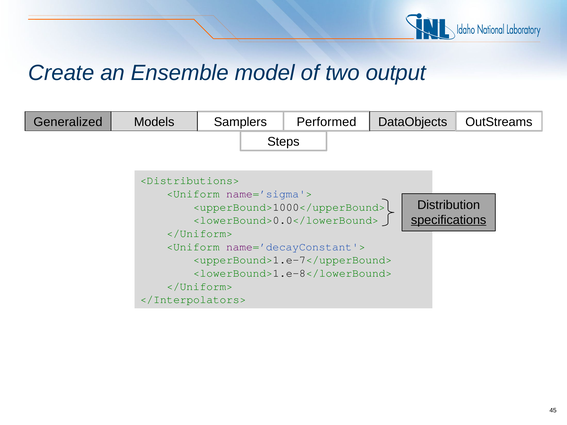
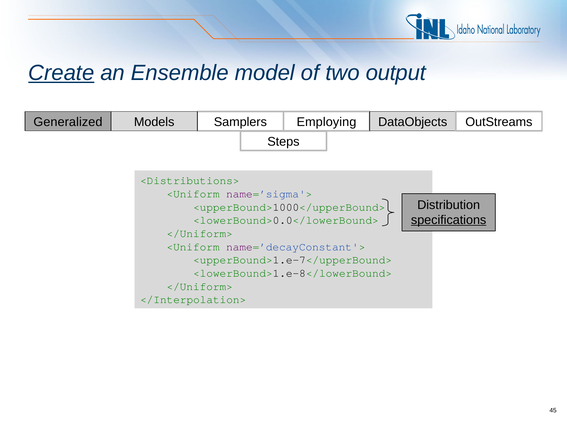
Create underline: none -> present (61, 73)
Performed: Performed -> Employing (326, 122)
</Interpolators>: </Interpolators> -> </Interpolation> (193, 300)
